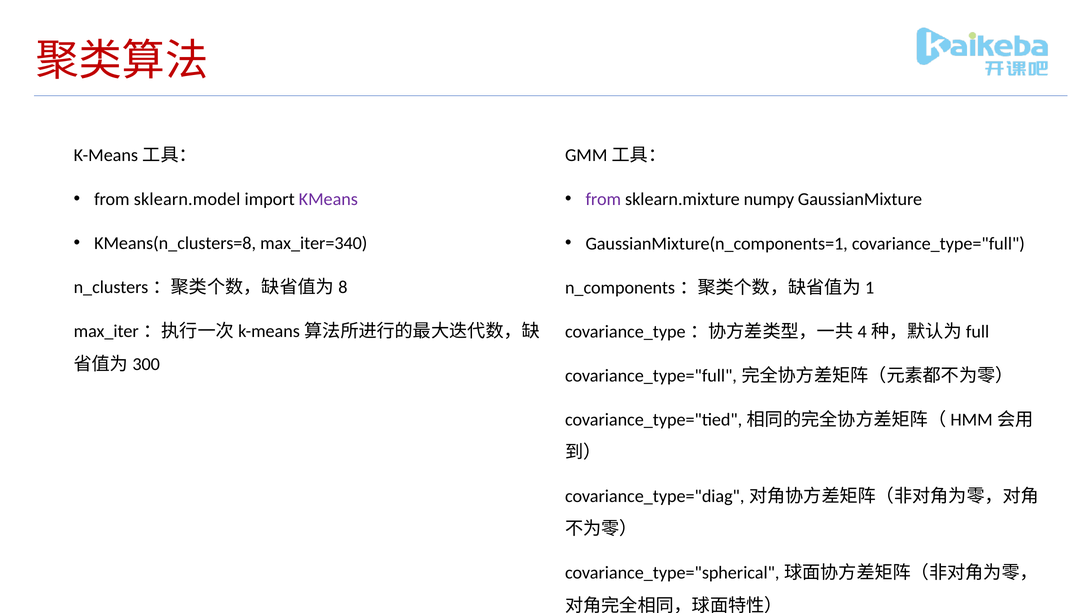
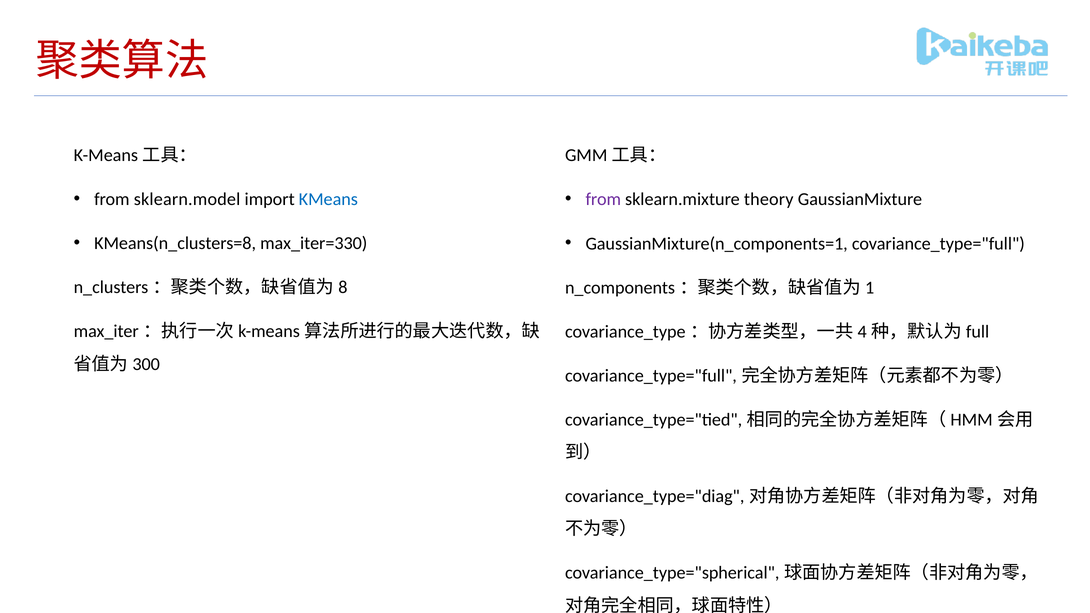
KMeans colour: purple -> blue (328, 200)
numpy: numpy -> theory (769, 200)
max_iter=340: max_iter=340 -> max_iter=330 (314, 244)
